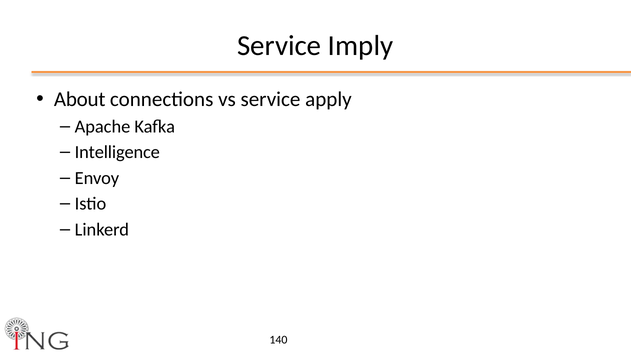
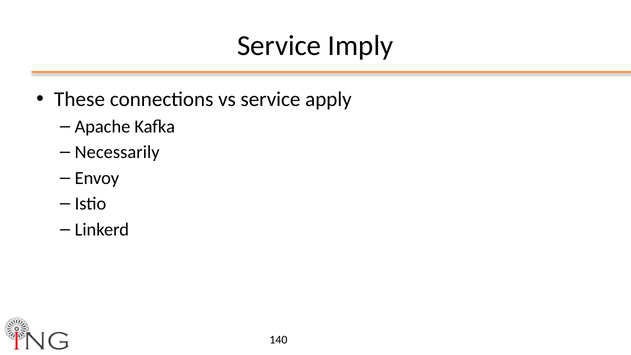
About: About -> These (80, 99)
Intelligence: Intelligence -> Necessarily (117, 152)
